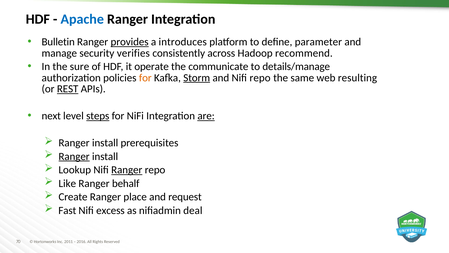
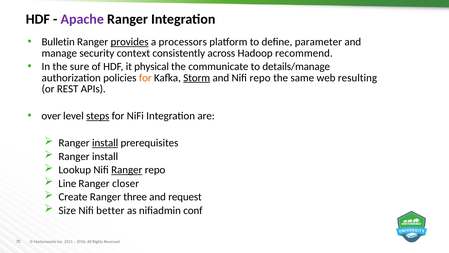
Apache colour: blue -> purple (82, 19)
introduces: introduces -> processors (183, 42)
verifies: verifies -> context (133, 53)
operate: operate -> physical (152, 66)
REST underline: present -> none (68, 89)
next: next -> over (51, 116)
are underline: present -> none (206, 116)
install underline: none -> present (105, 143)
Ranger underline: present -> none (74, 156)
Like: Like -> Line (67, 183)
behalf: behalf -> closer (126, 183)
place: place -> three (135, 197)
Fast: Fast -> Size (67, 210)
excess: excess -> better (110, 210)
deal: deal -> conf (193, 210)
